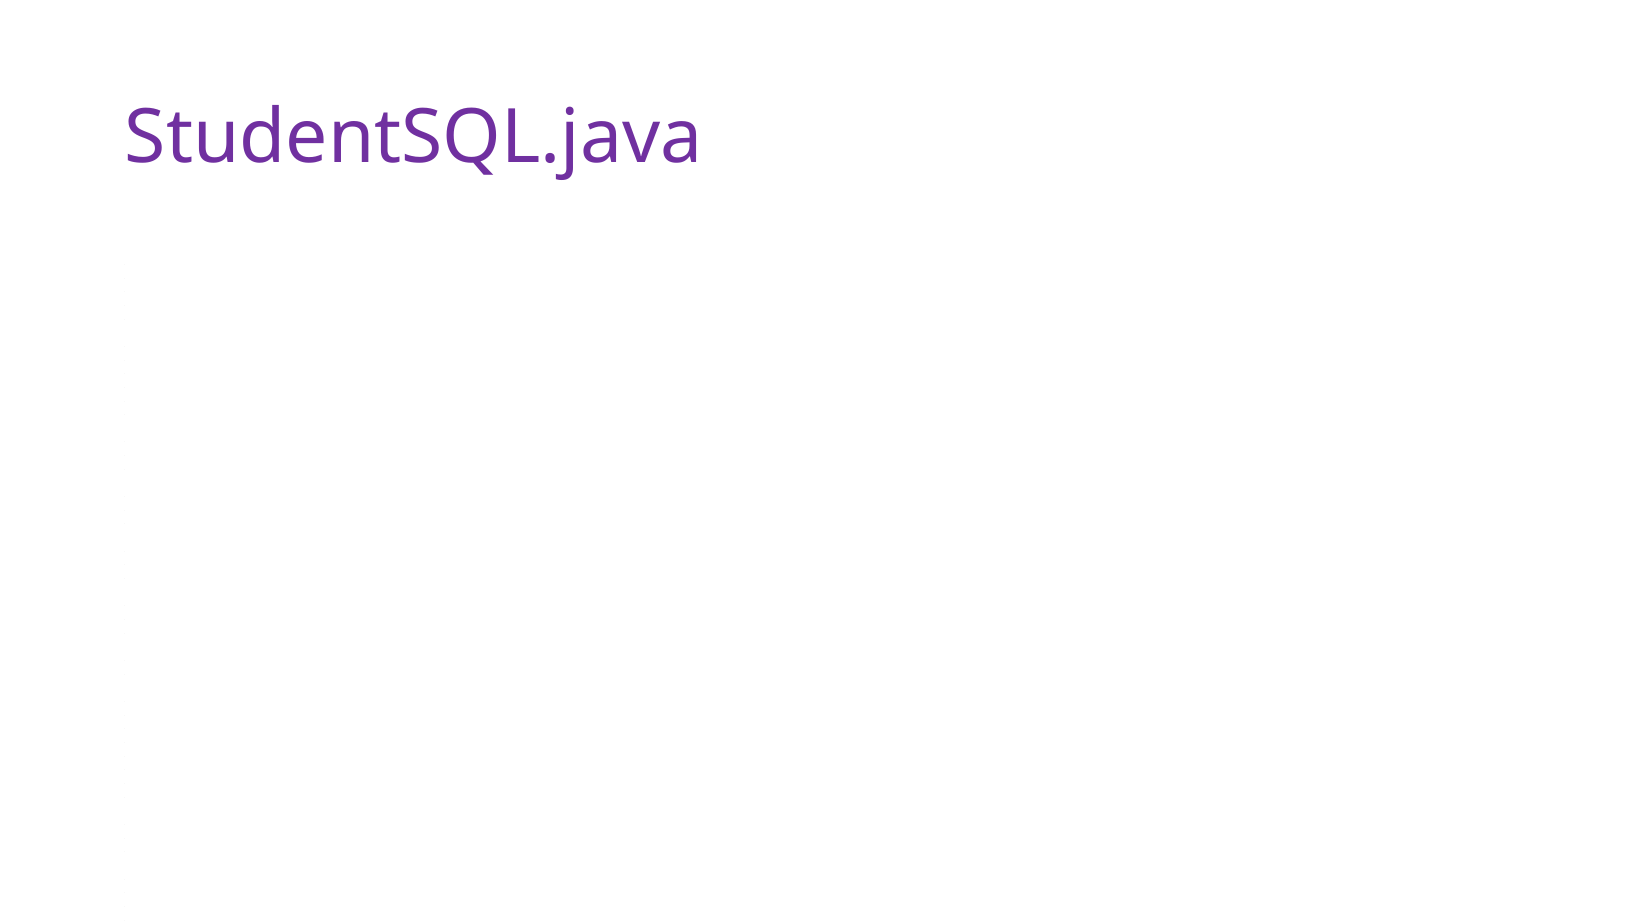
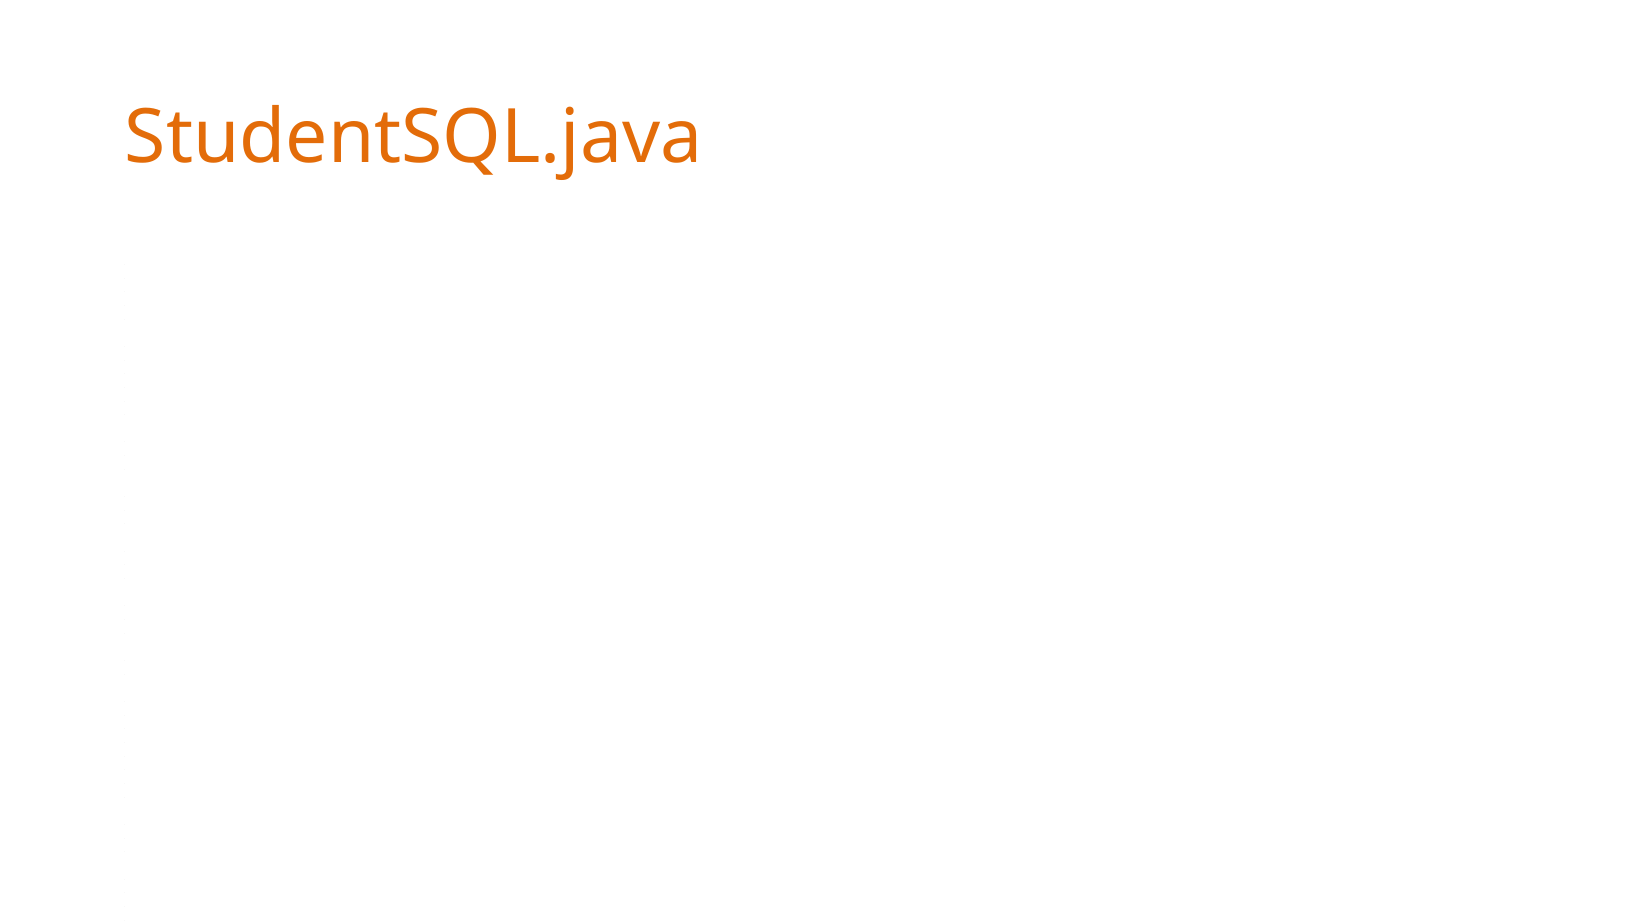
StudentSQL.java colour: purple -> orange (414, 138)
